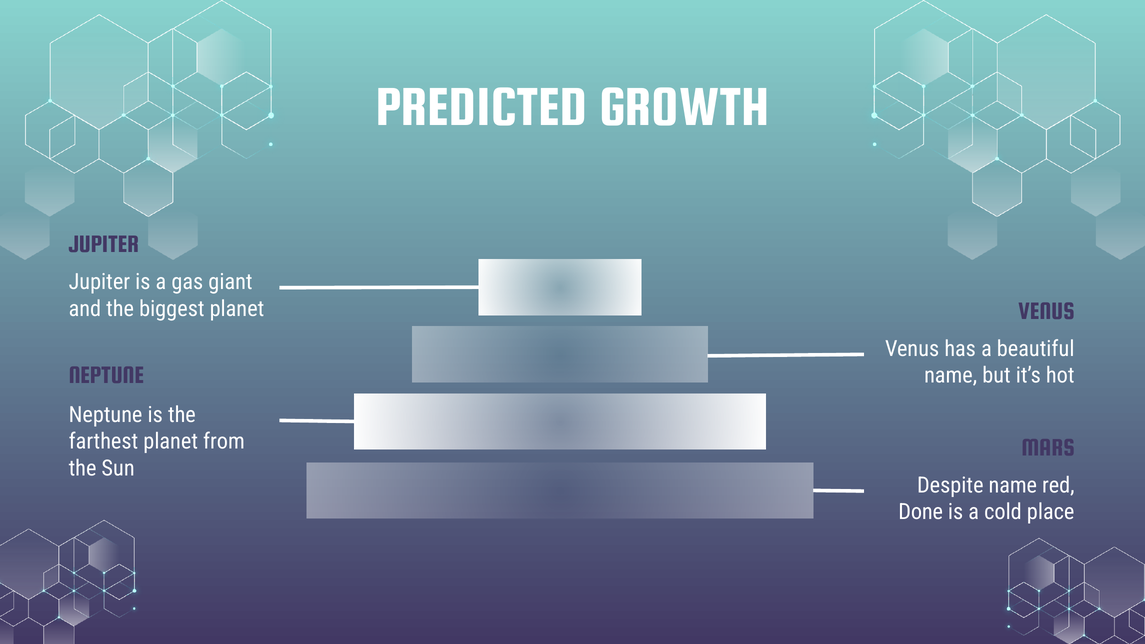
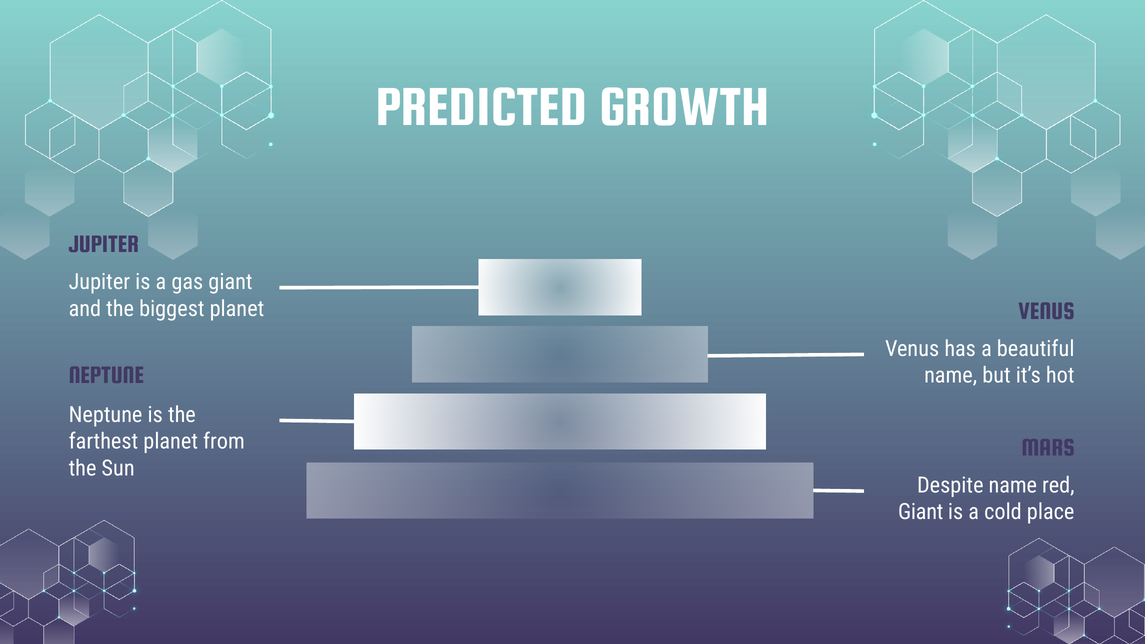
Done: Done -> Giant (921, 512)
